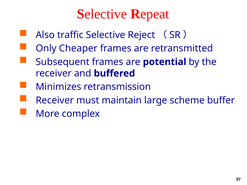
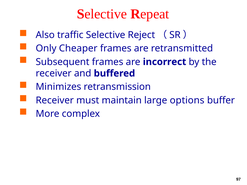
potential: potential -> incorrect (165, 62)
scheme: scheme -> options (187, 100)
